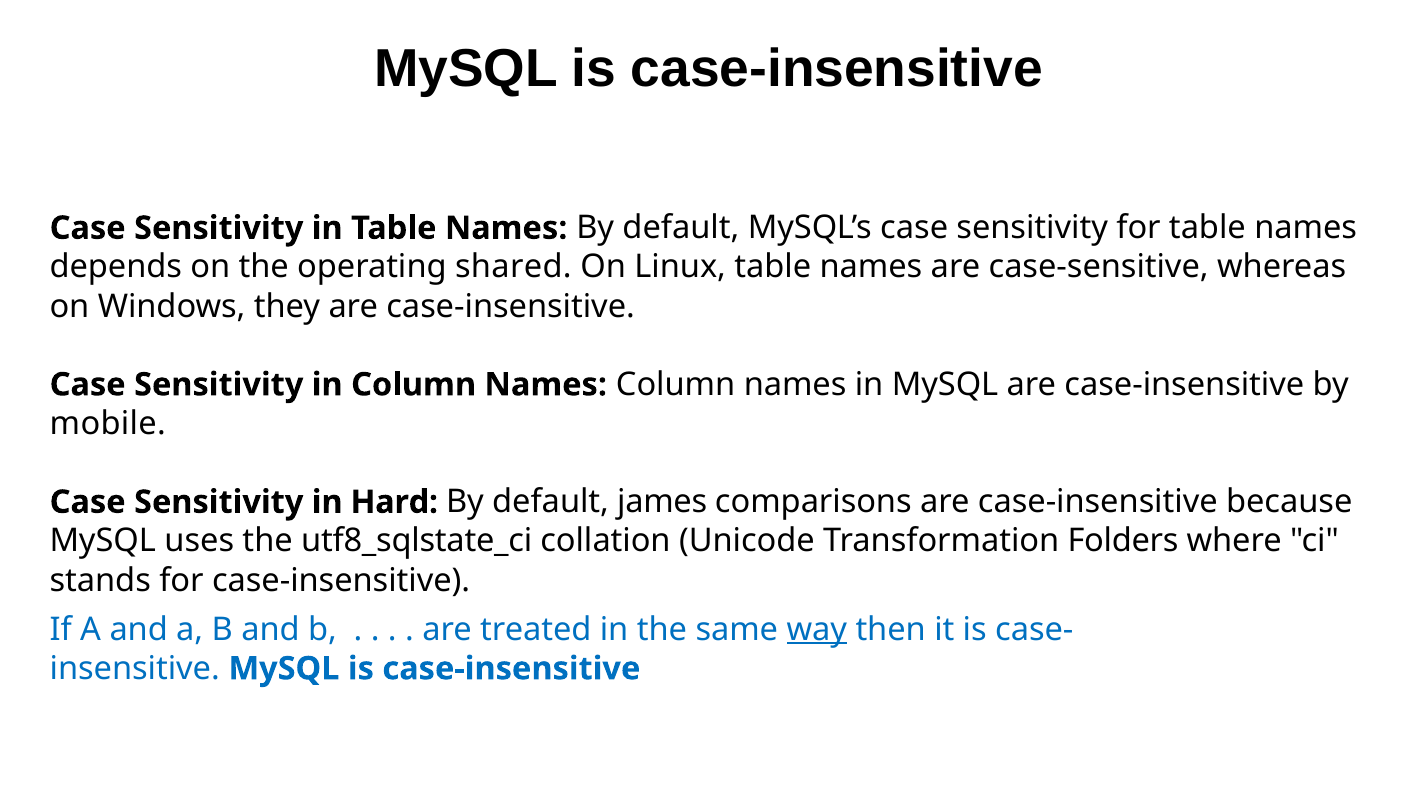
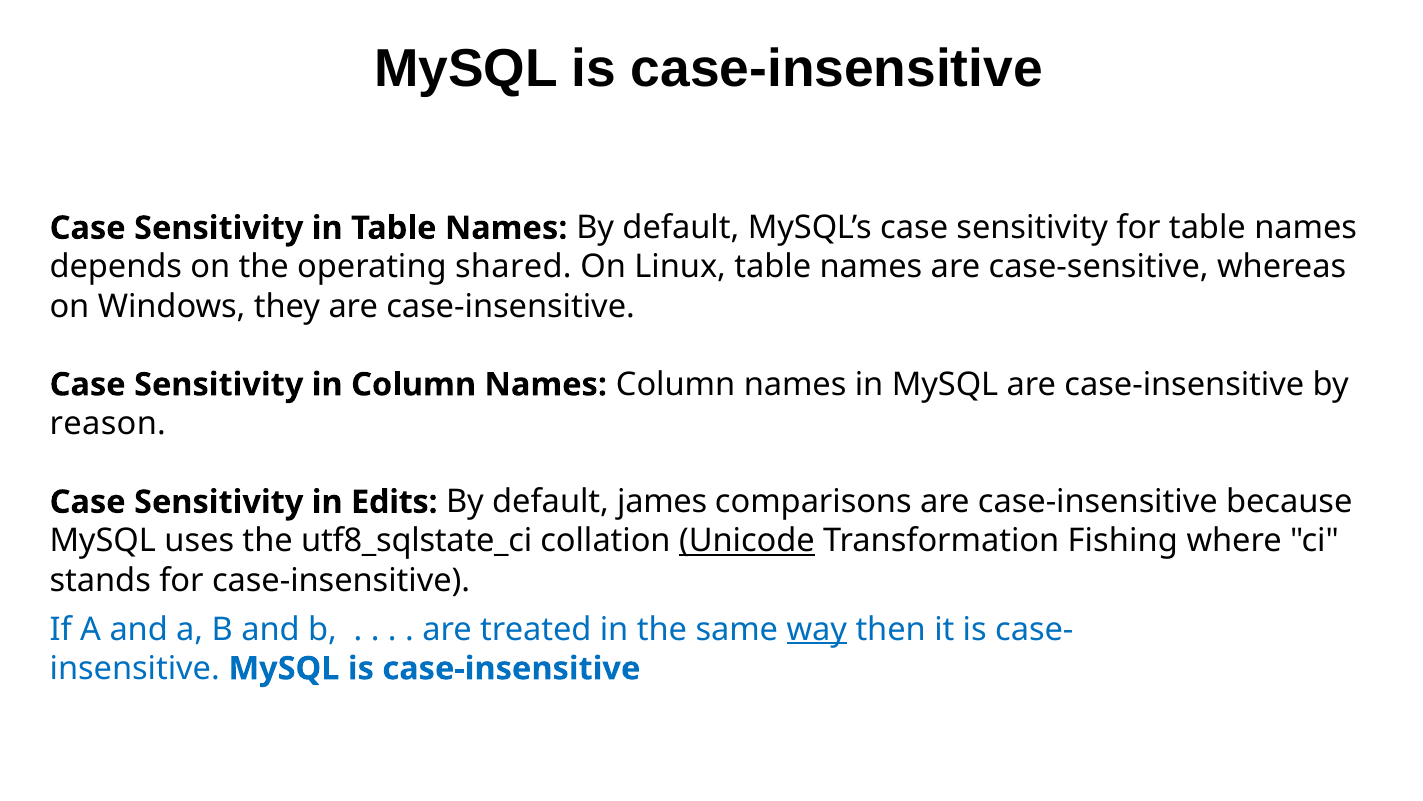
mobile: mobile -> reason (108, 423)
Hard: Hard -> Edits (394, 502)
Unicode underline: none -> present (747, 541)
Folders: Folders -> Fishing (1123, 541)
